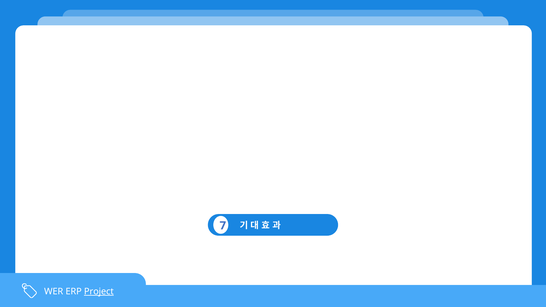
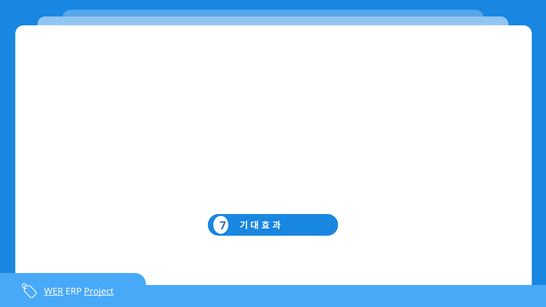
WER underline: none -> present (54, 292)
